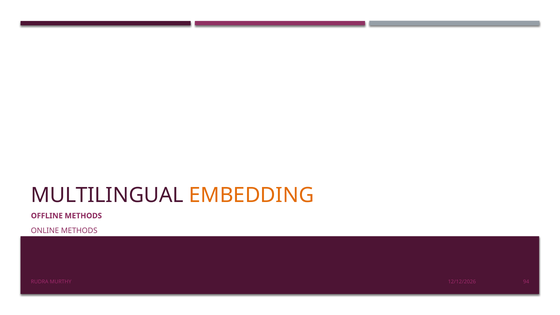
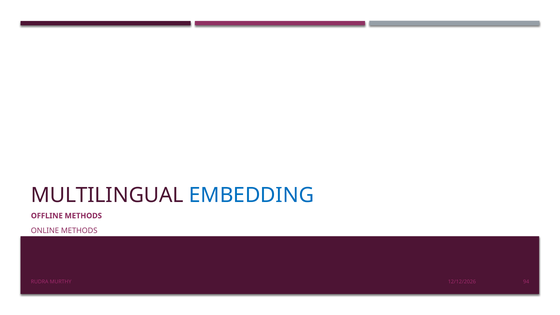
EMBEDDING colour: orange -> blue (251, 195)
